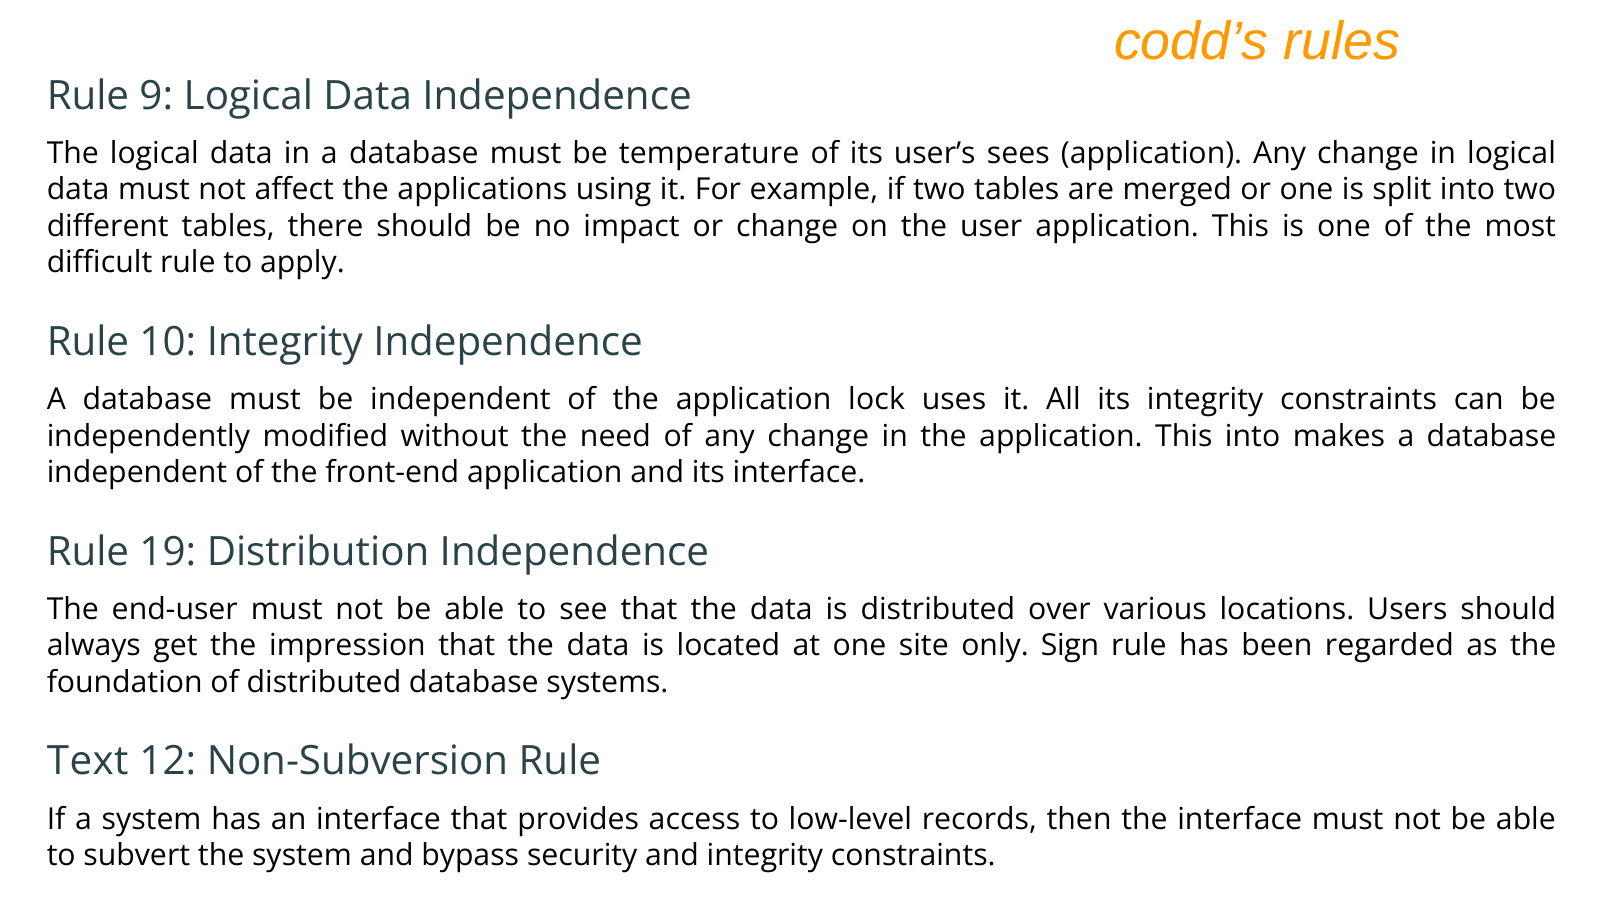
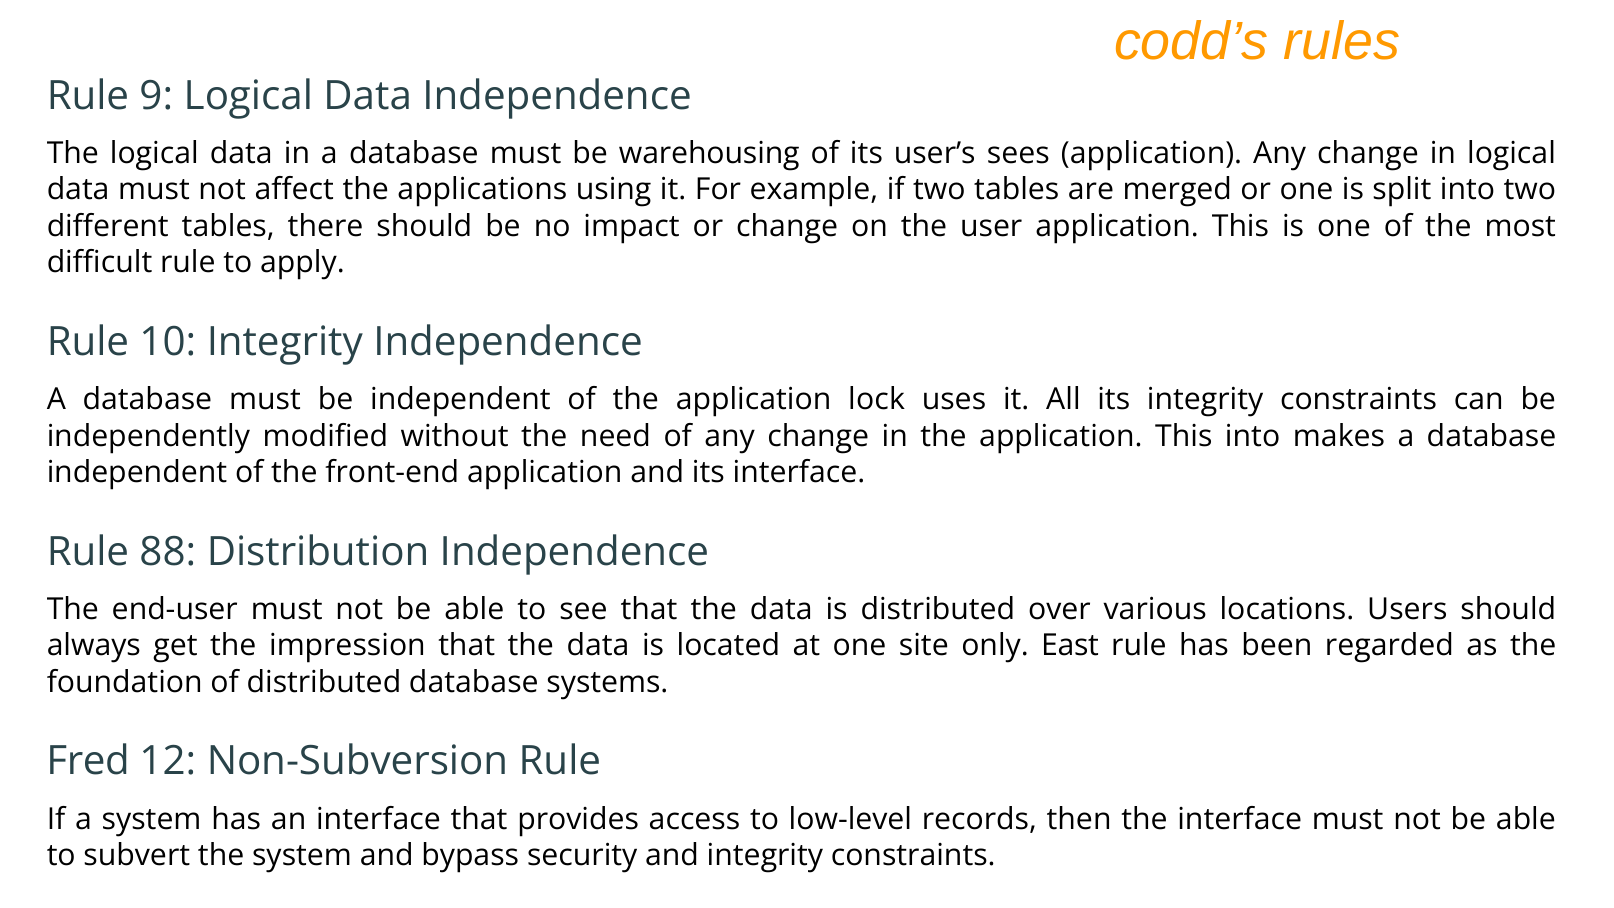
temperature: temperature -> warehousing (709, 154)
19: 19 -> 88 (168, 552)
Sign: Sign -> East (1070, 646)
Text: Text -> Fred (88, 762)
